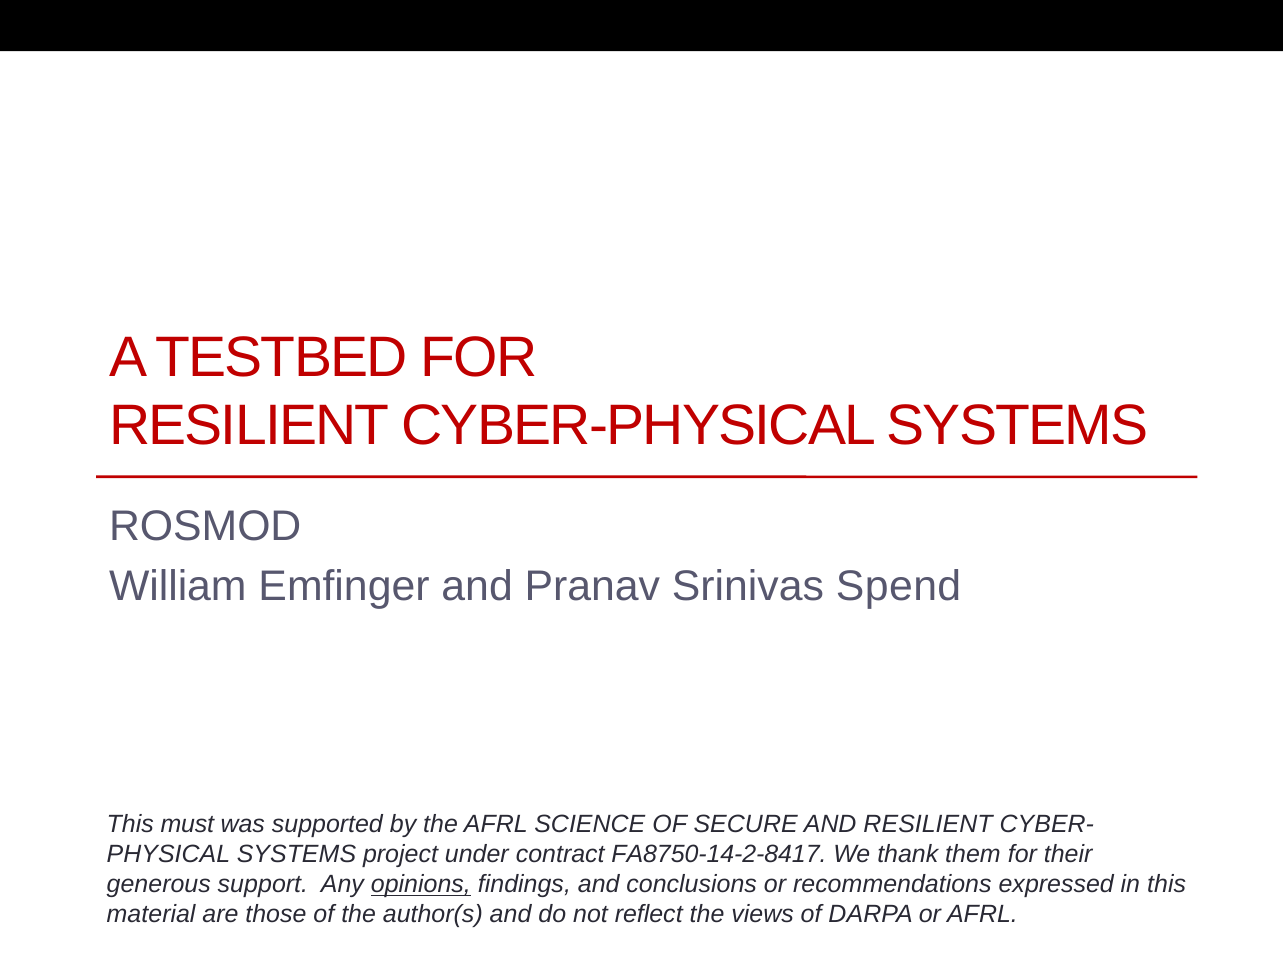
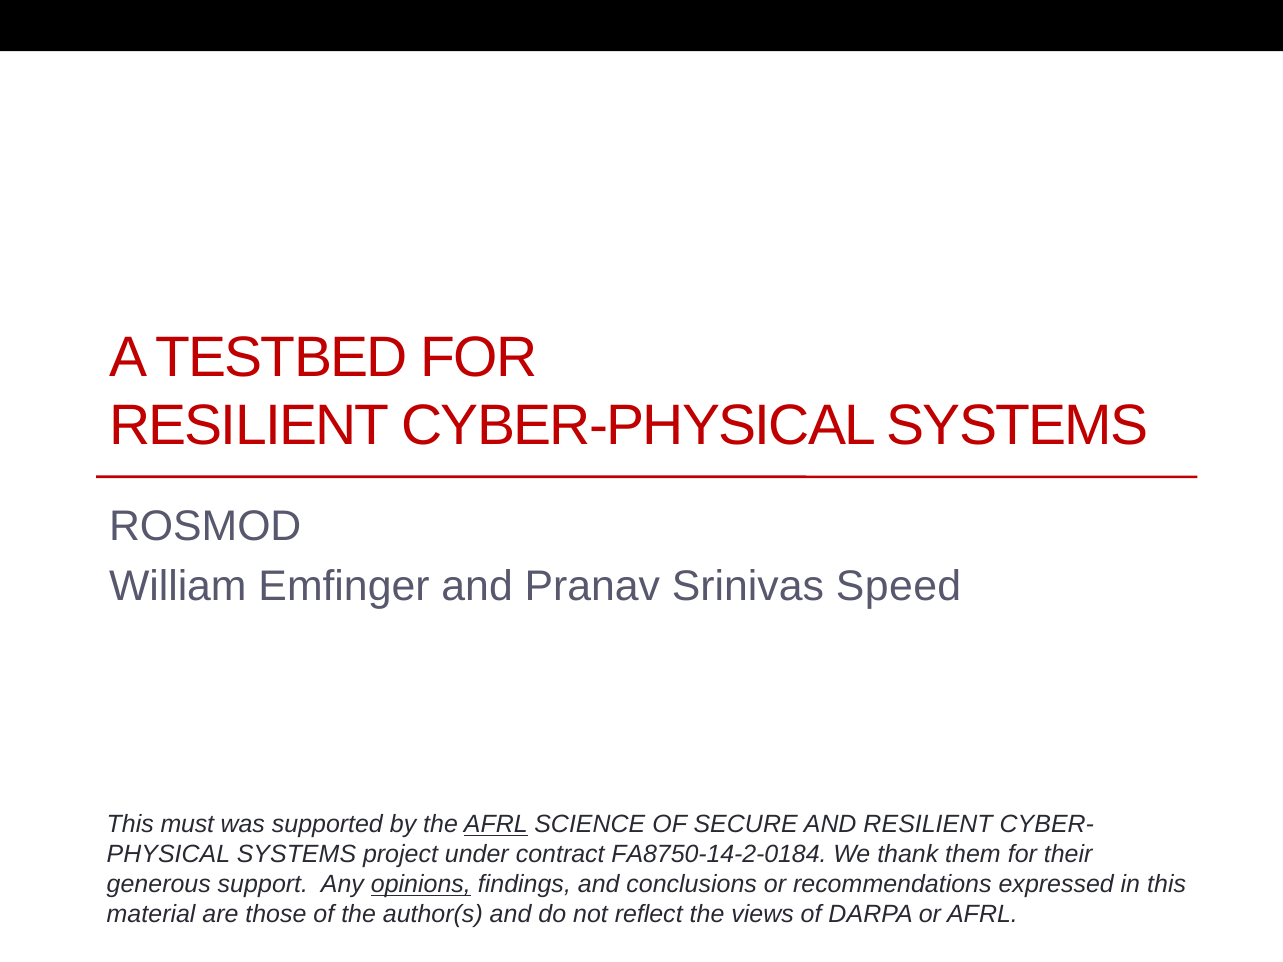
Spend: Spend -> Speed (899, 587)
AFRL underline: none -> present (496, 825)
FA8750-14-2-8417: FA8750-14-2-8417 -> FA8750-14-2-0184 (719, 855)
